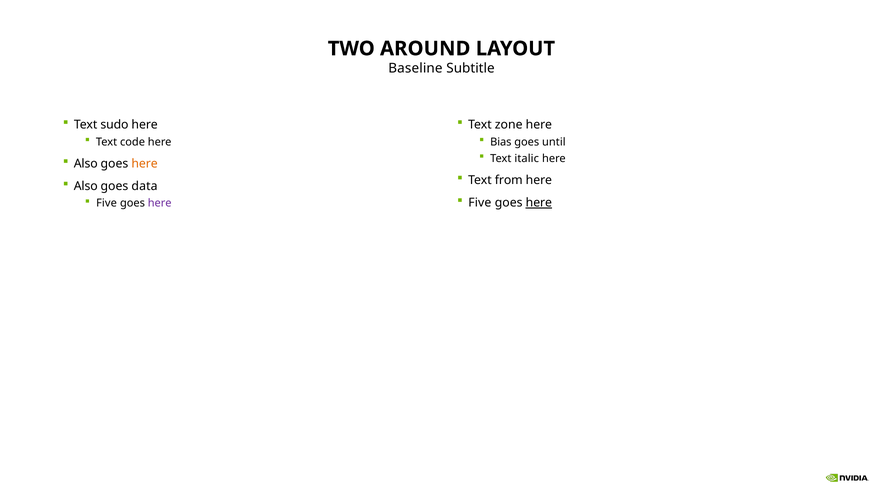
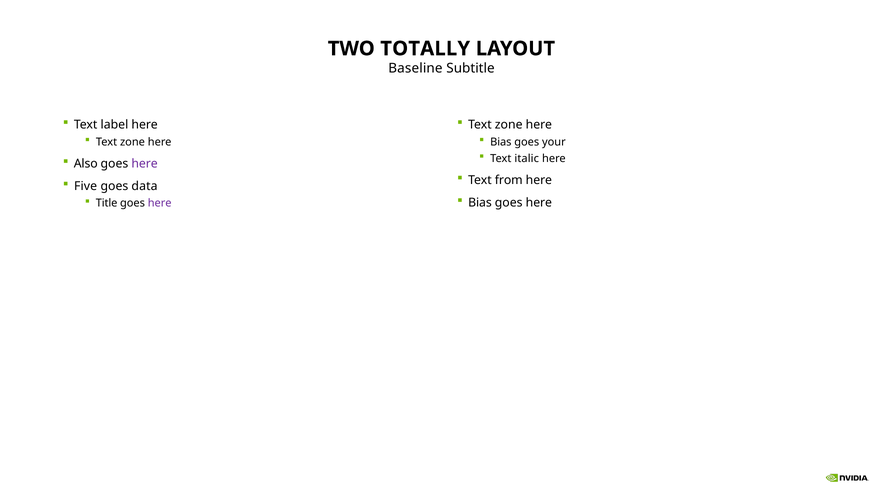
AROUND: AROUND -> TOTALLY (425, 49)
sudo: sudo -> label (114, 125)
code: code -> zone (132, 142)
until: until -> your (554, 142)
here colour: orange -> purple (145, 164)
Also: Also -> Five (86, 186)
Five: Five -> Bias (480, 203)
here underline: present -> none (539, 203)
Five: Five -> Title (107, 203)
